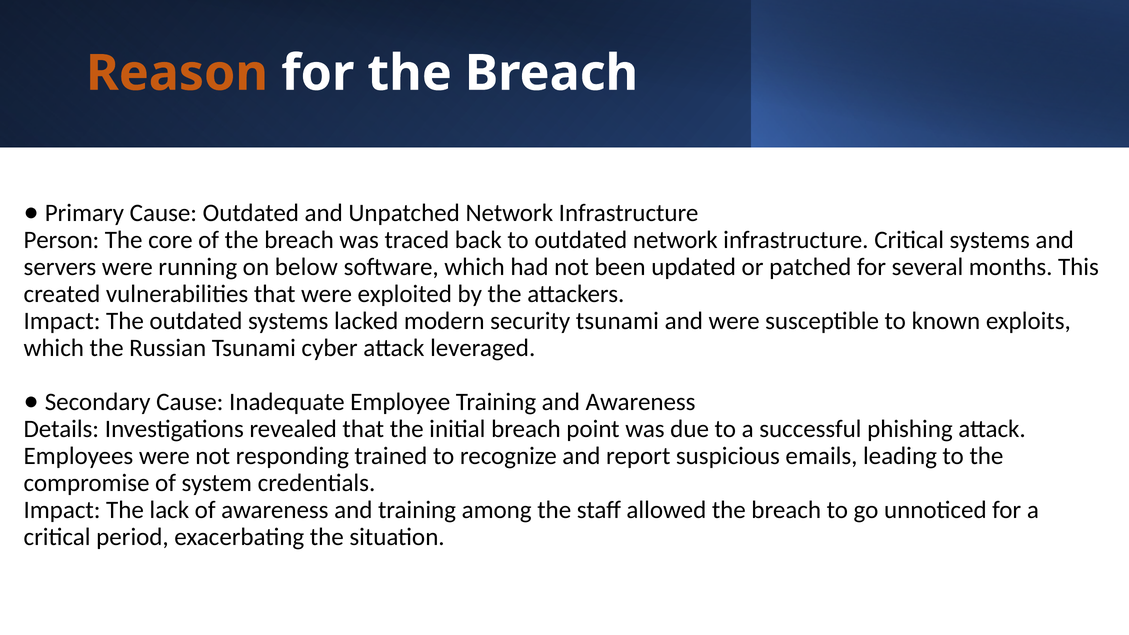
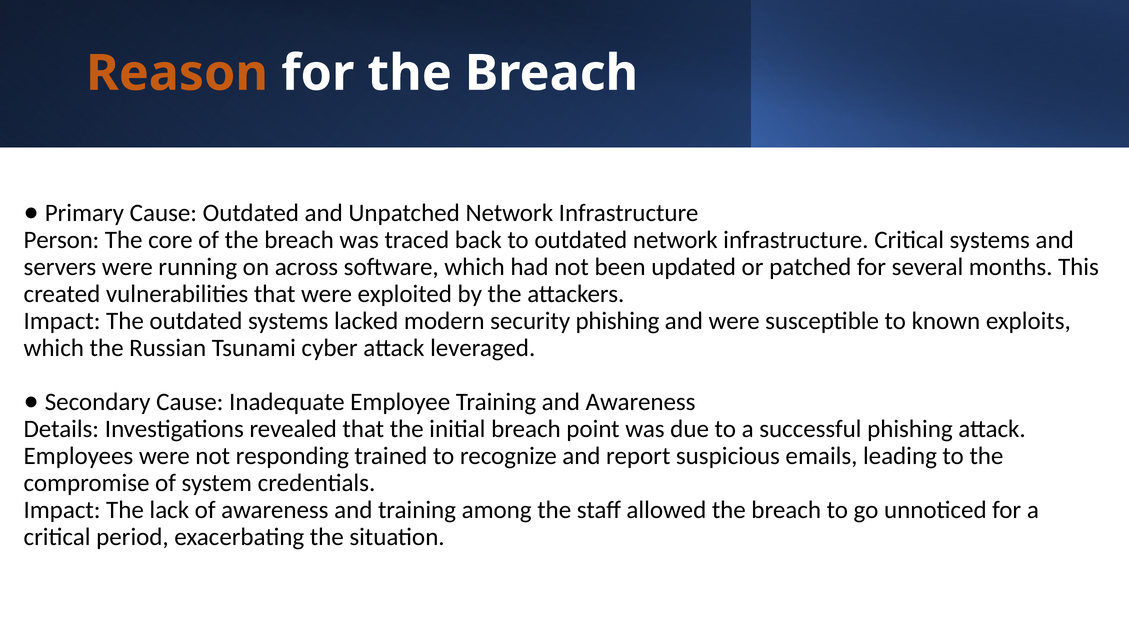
below: below -> across (306, 267)
security tsunami: tsunami -> phishing (618, 321)
